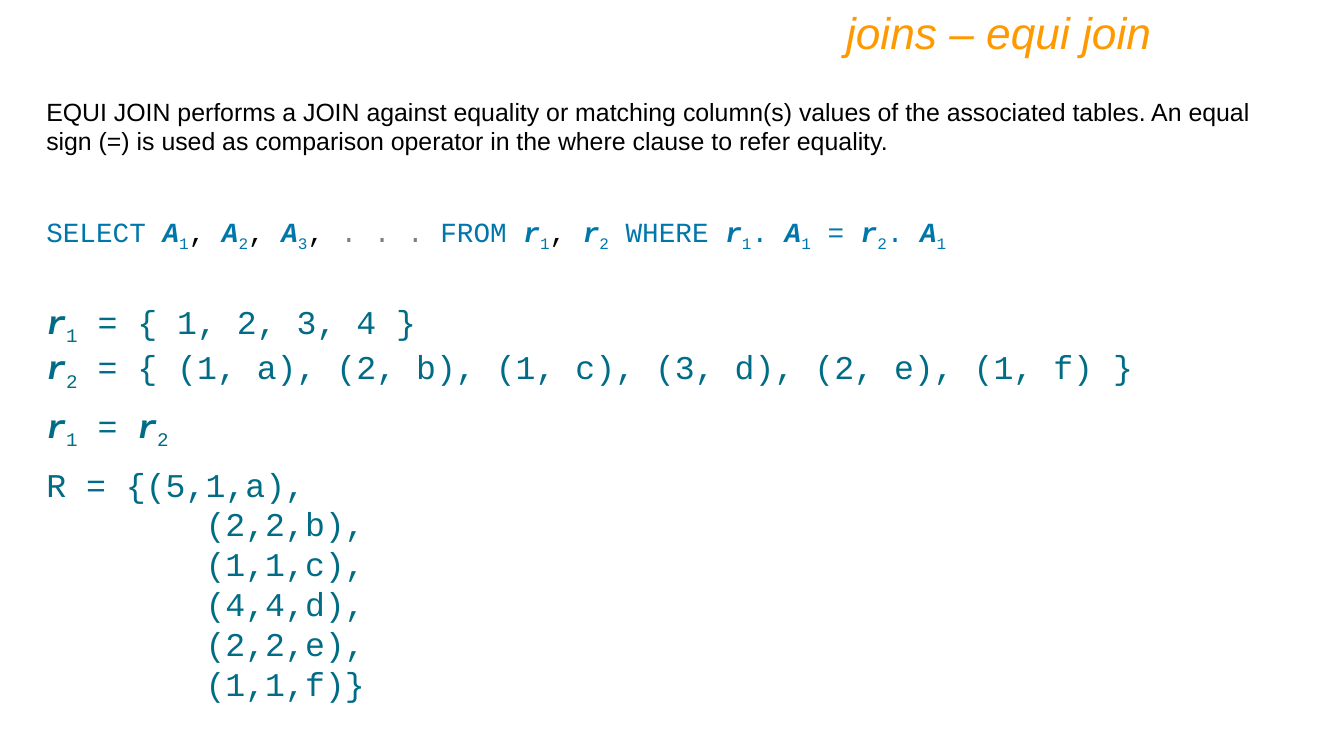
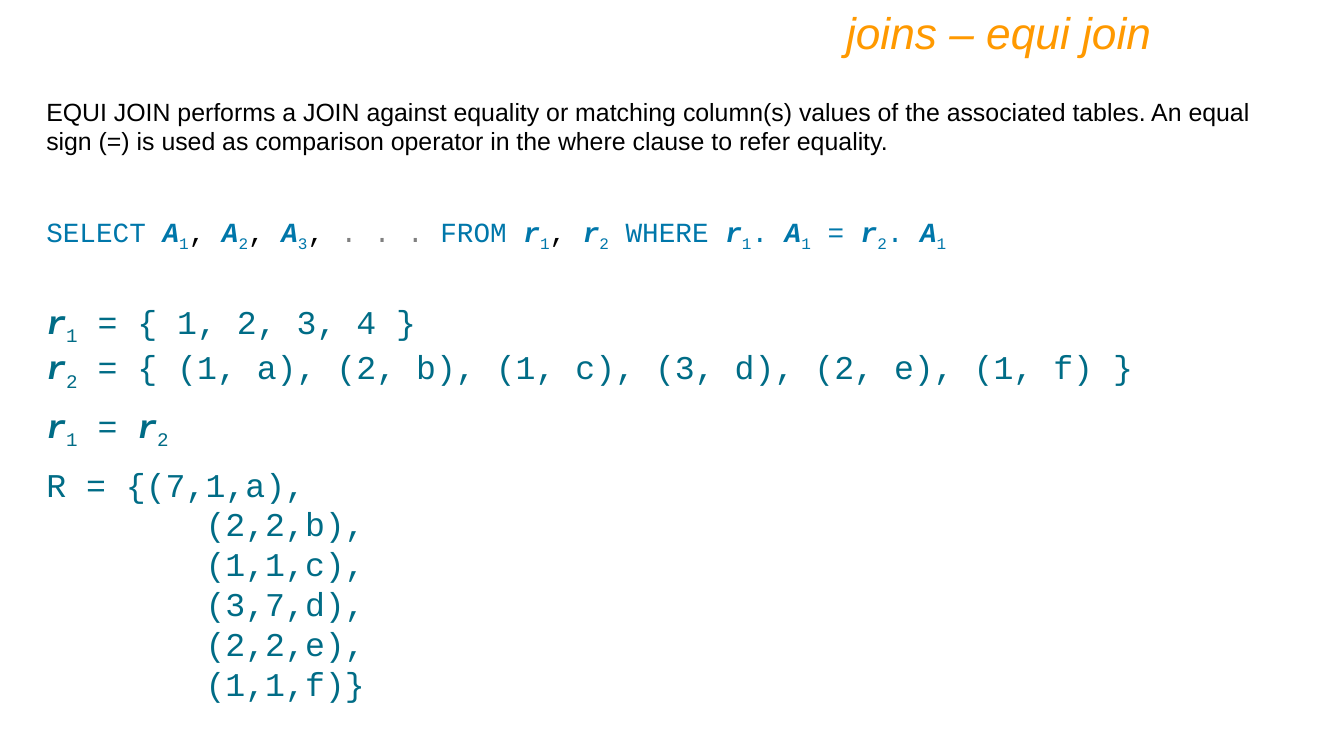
5,1,a: 5,1,a -> 7,1,a (216, 486)
4,4,d: 4,4,d -> 3,7,d (285, 605)
